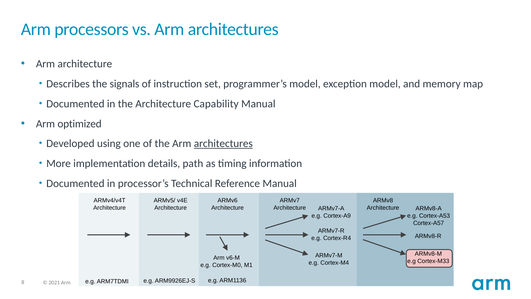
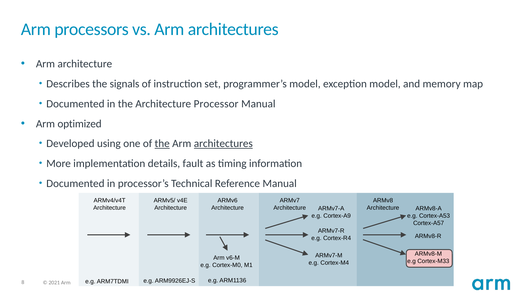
Capability: Capability -> Processor (216, 104)
the underline: none -> present (162, 143)
path: path -> fault (193, 163)
